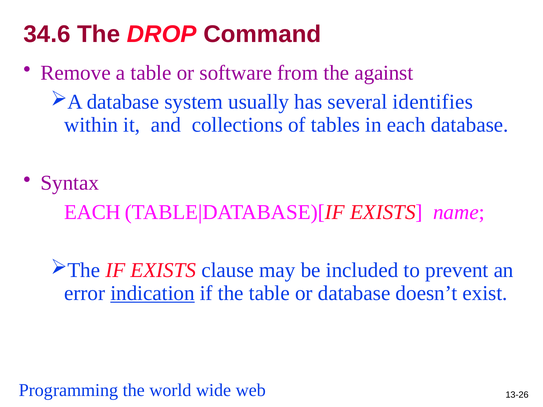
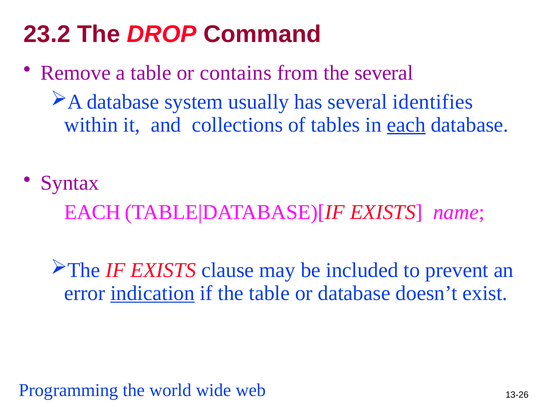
34.6: 34.6 -> 23.2 (47, 34)
software: software -> contains (236, 73)
the against: against -> several (384, 73)
each underline: none -> present (406, 125)
